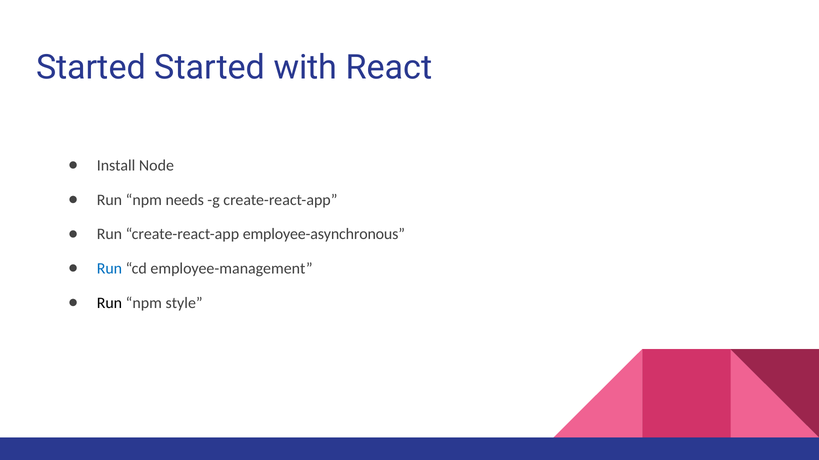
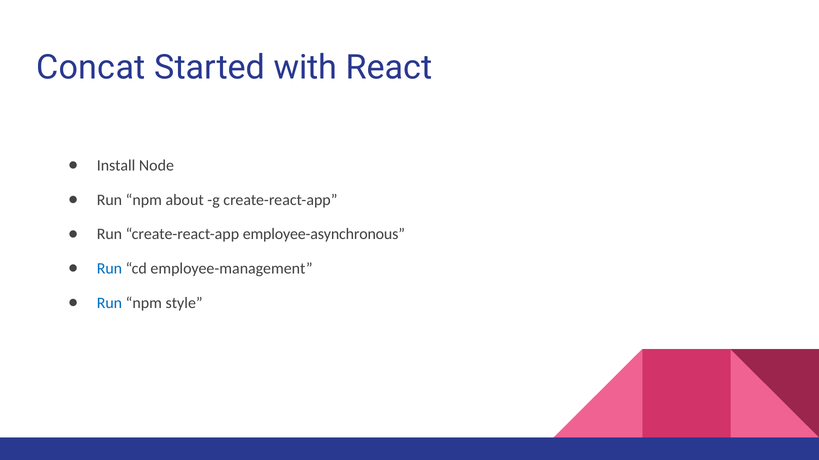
Started: Started -> Concat (91, 68)
needs: needs -> about (185, 200)
Run colour: black -> blue (109, 303)
